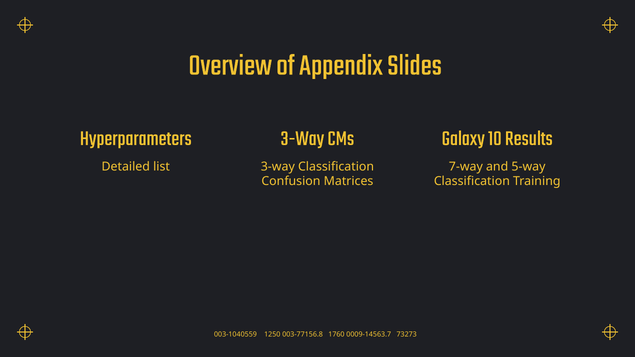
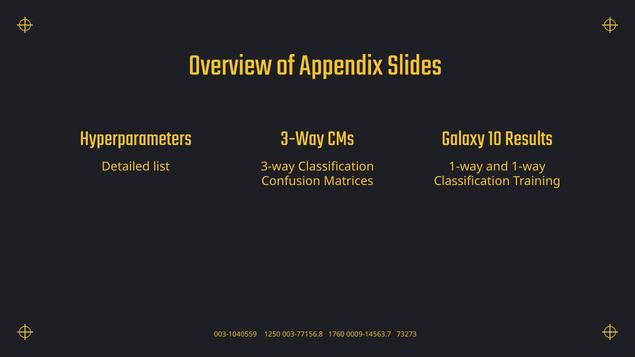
7-way: 7-way -> 1-way (466, 167)
and 5-way: 5-way -> 1-way (528, 167)
